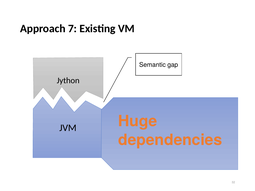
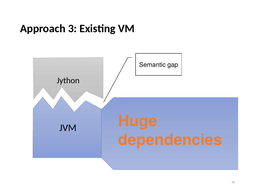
7: 7 -> 3 (72, 29)
